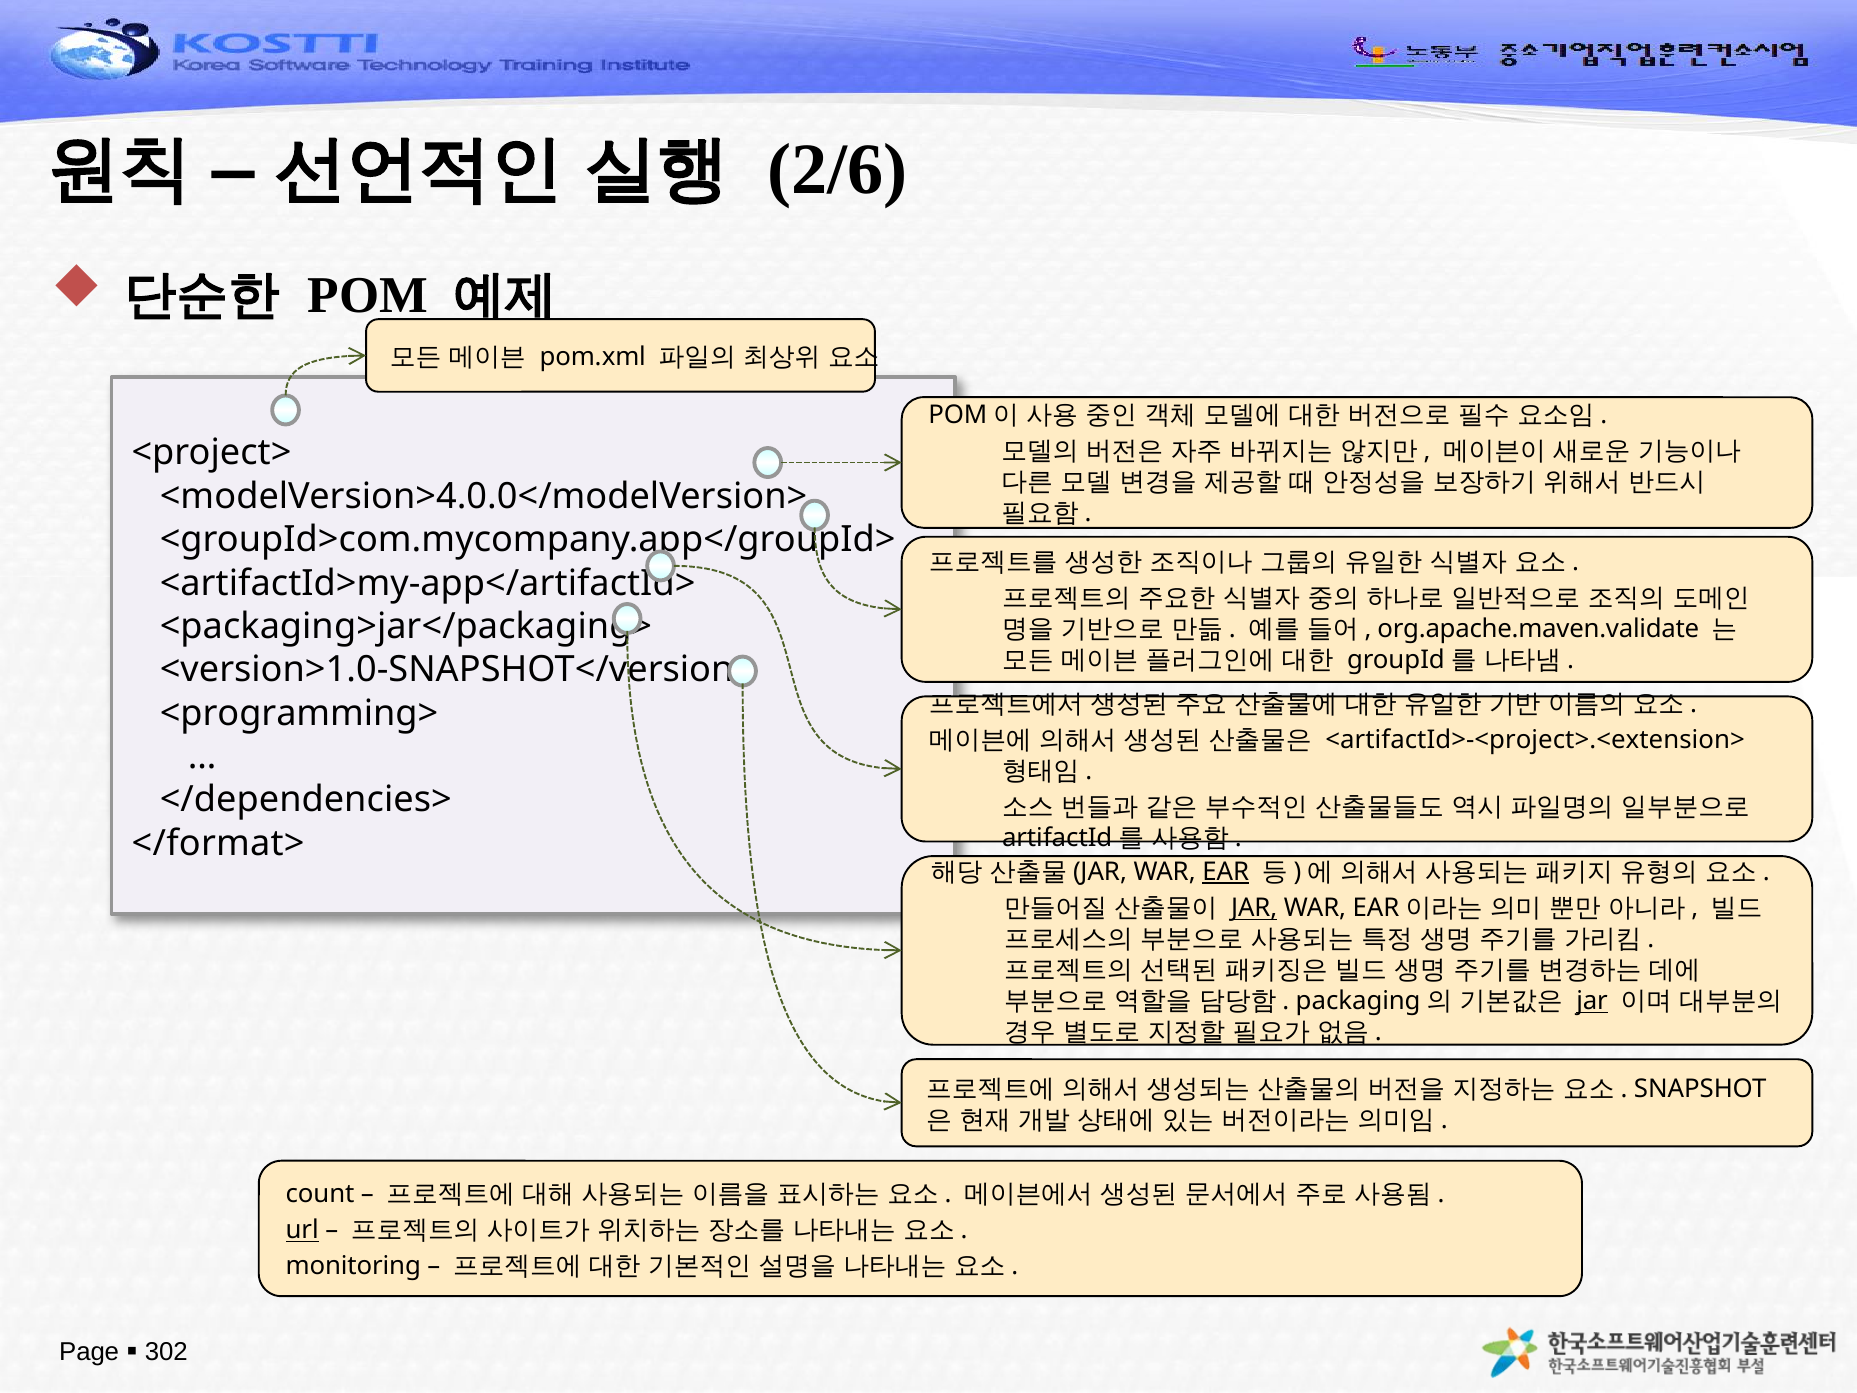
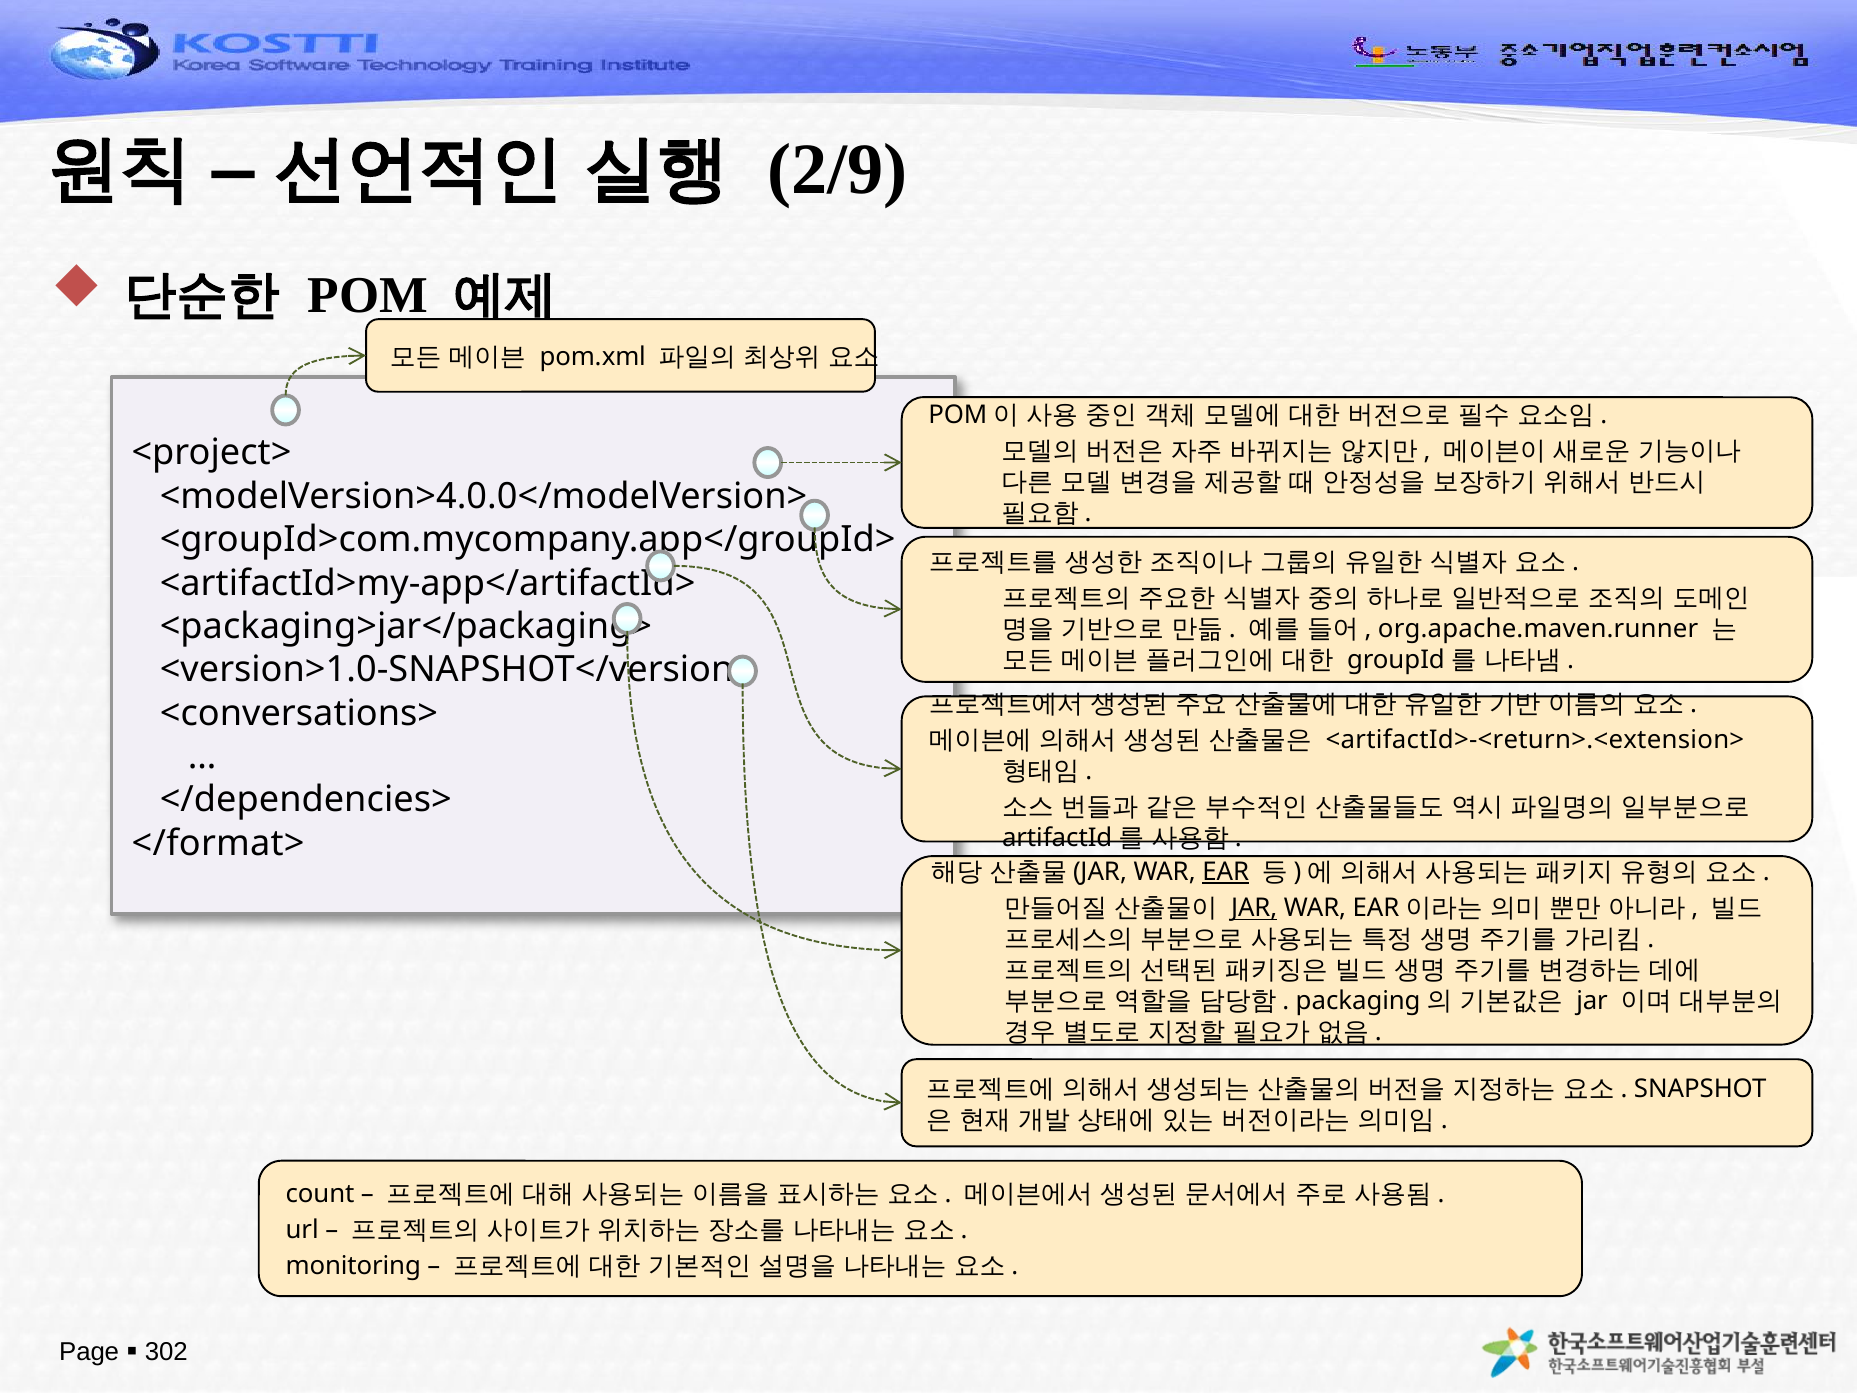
2/6: 2/6 -> 2/9 (838, 169)
org.apache.maven.validate: org.apache.maven.validate -> org.apache.maven.runner (1538, 629)
<programming>: <programming> -> <conversations> (299, 713)
<artifactId>-<project>.<extension>: <artifactId>-<project>.<extension> -> <artifactId>-<return>.<extension> (1535, 740)
jar underline: present -> none (1592, 1001)
url underline: present -> none (302, 1230)
